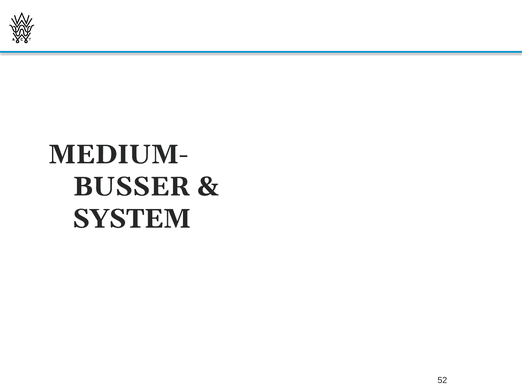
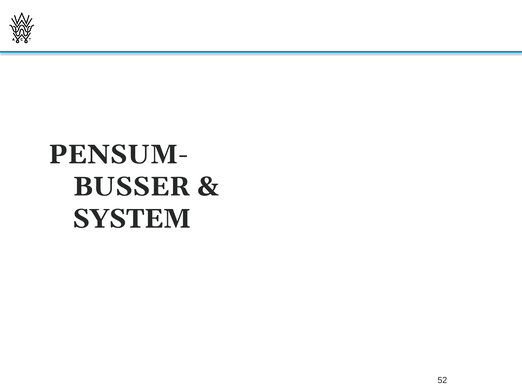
MEDIUM-: MEDIUM- -> PENSUM- (118, 155)
